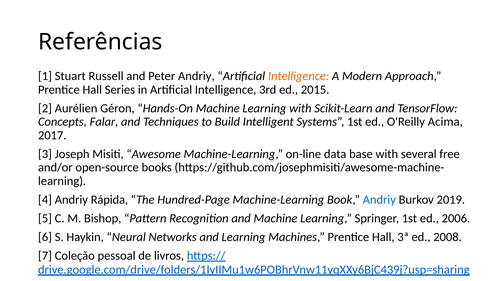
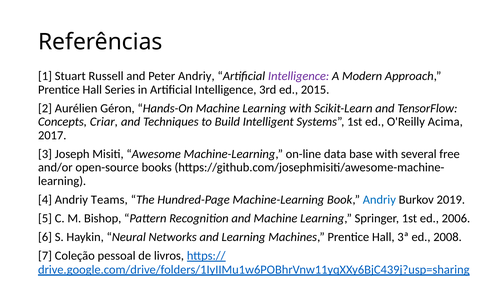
Intelligence colour: orange -> purple (299, 76)
Falar: Falar -> Criar (104, 122)
Rápida: Rápida -> Teams (109, 199)
